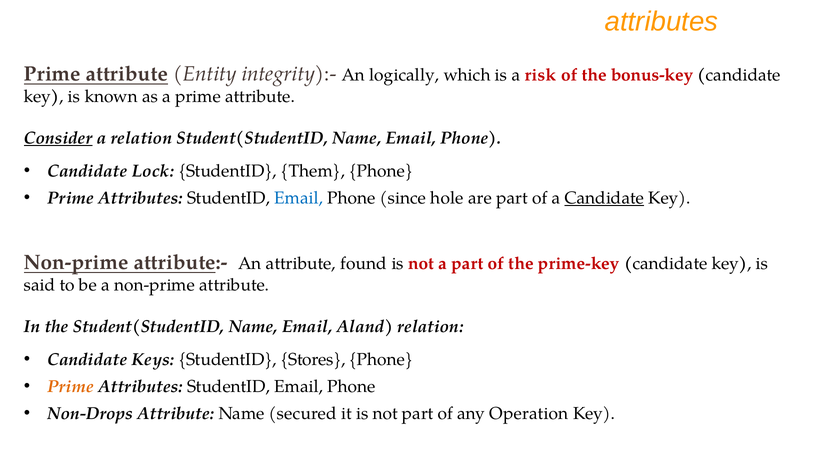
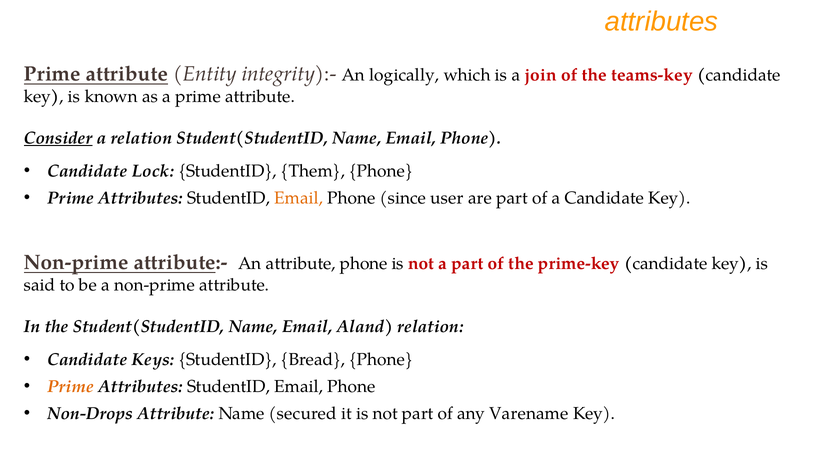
risk: risk -> join (541, 75)
bonus-key: bonus-key -> teams-key (652, 75)
Email colour: blue -> orange (299, 198)
hole: hole -> user (447, 198)
Candidate underline: present -> none (604, 198)
attribute found: found -> phone (364, 264)
Stores: Stores -> Bread (313, 360)
Operation: Operation -> Varename (529, 413)
